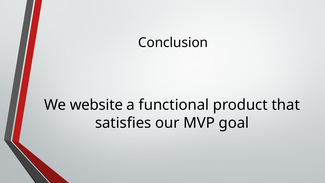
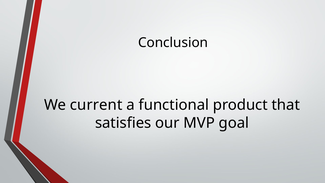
website: website -> current (96, 105)
